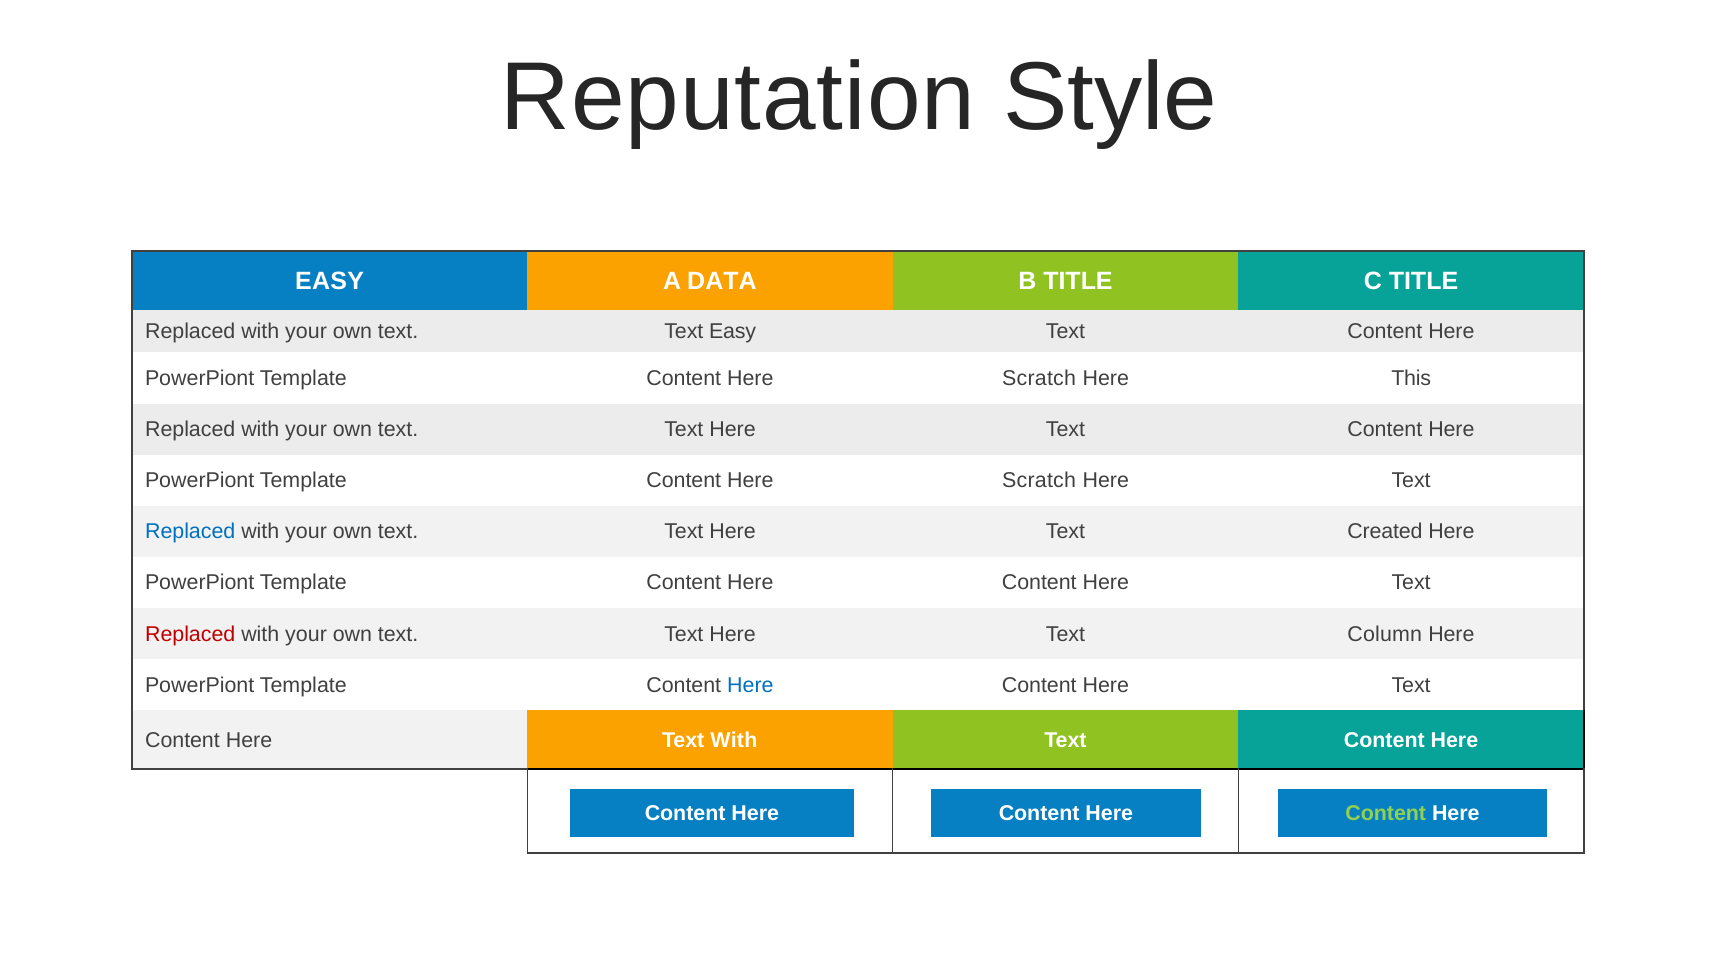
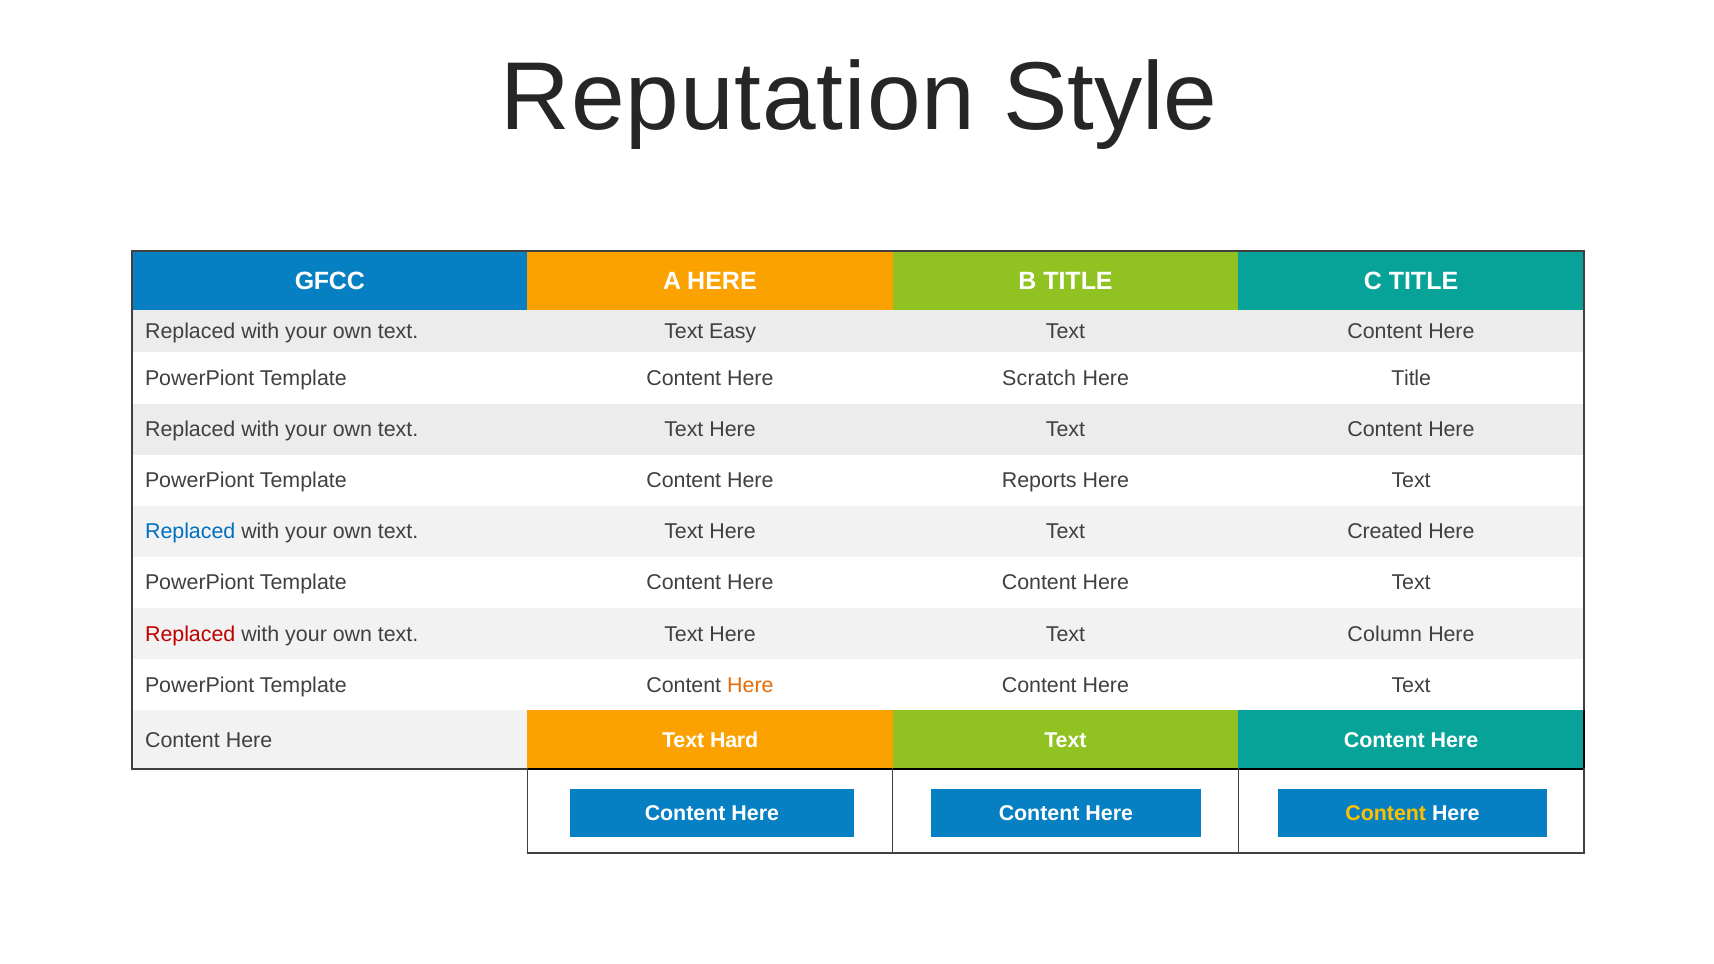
EASY: EASY -> GFCC (330, 281)
A DATA: DATA -> HERE (722, 281)
Here This: This -> Title (1411, 378)
Scratch: Scratch -> Reports (1039, 481)
Here colour: blue -> orange (750, 685)
Text With: With -> Hard (734, 740)
Content colour: light green -> yellow (1386, 813)
